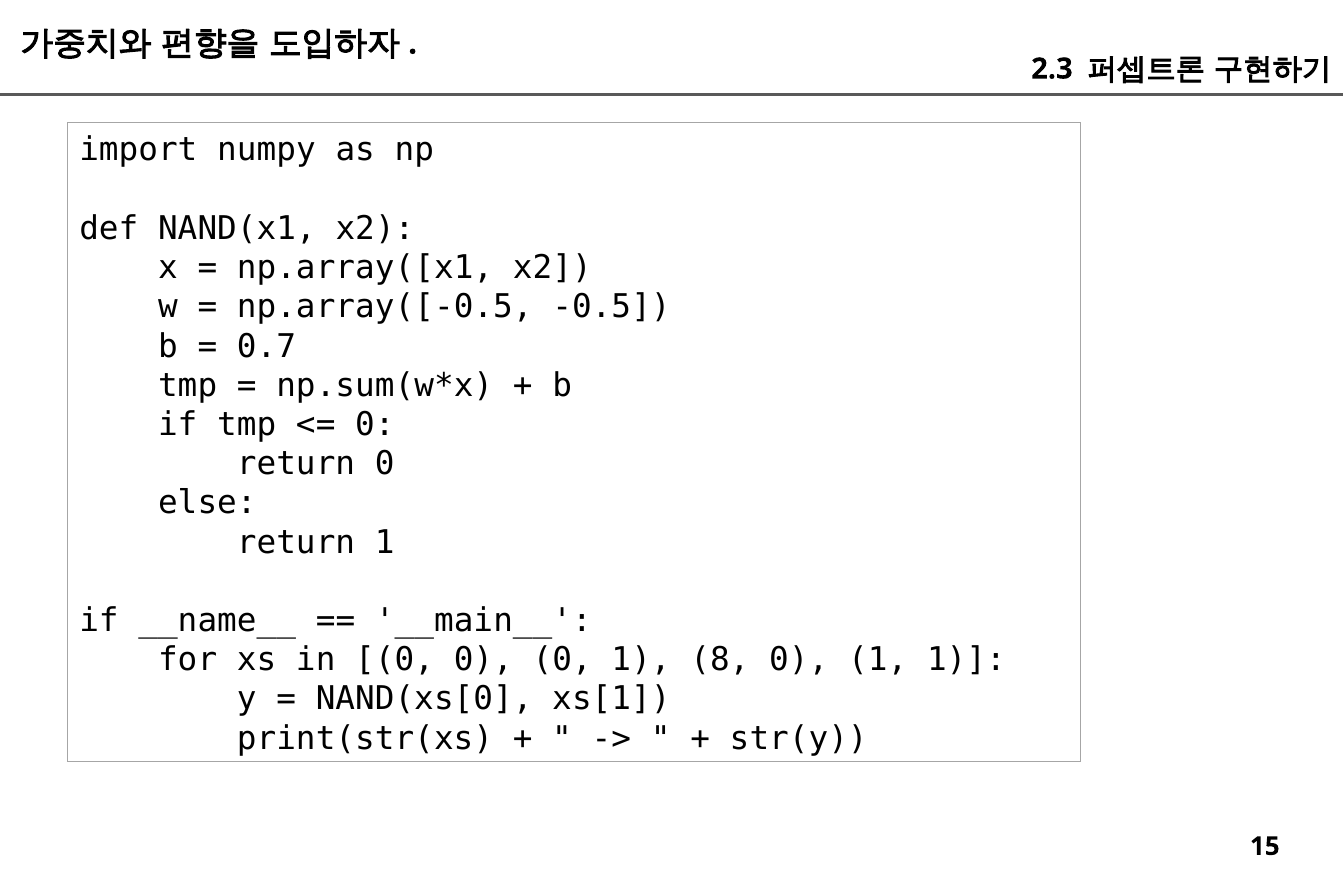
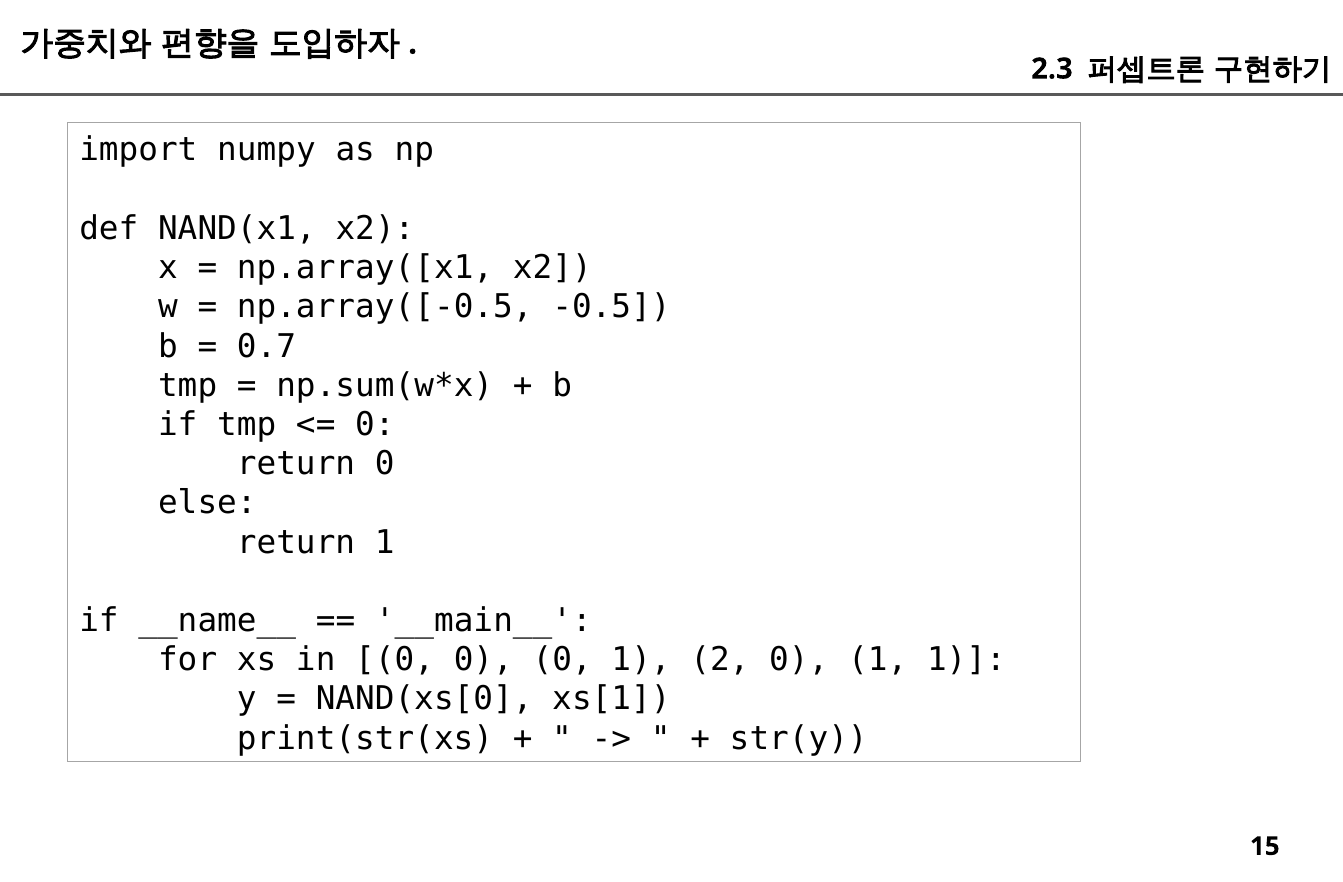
8: 8 -> 2 (720, 660)
